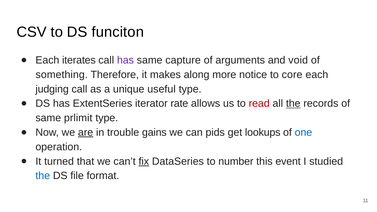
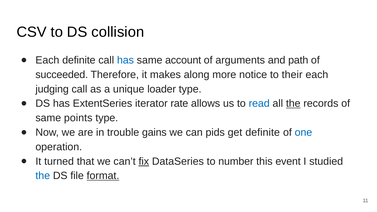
funciton: funciton -> collision (118, 32)
Each iterates: iterates -> definite (79, 60)
has colour: purple -> blue (125, 60)
capture: capture -> account (183, 60)
void: void -> path (298, 60)
something: something -> succeeded (62, 75)
core: core -> their (292, 75)
useful: useful -> loader (162, 89)
read colour: red -> blue (259, 104)
prlimit: prlimit -> points (78, 118)
are underline: present -> none (86, 132)
get lookups: lookups -> definite (263, 132)
format underline: none -> present (103, 176)
